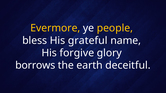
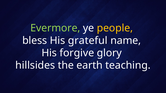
Evermore colour: yellow -> light green (55, 28)
borrows: borrows -> hillsides (35, 66)
deceitful: deceitful -> teaching (128, 66)
